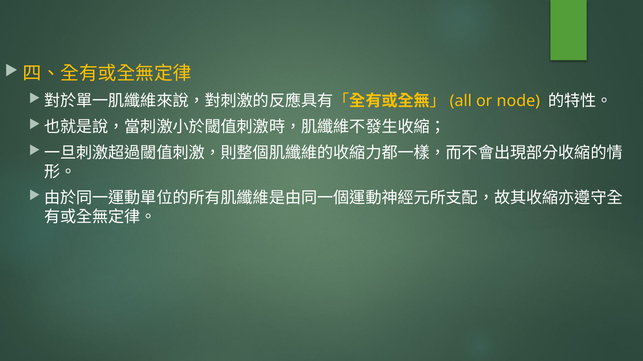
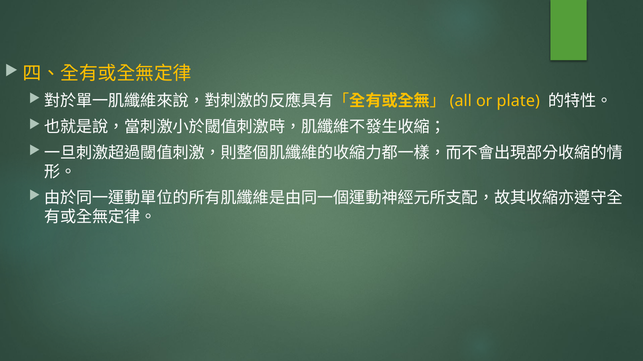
node: node -> plate (518, 101)
